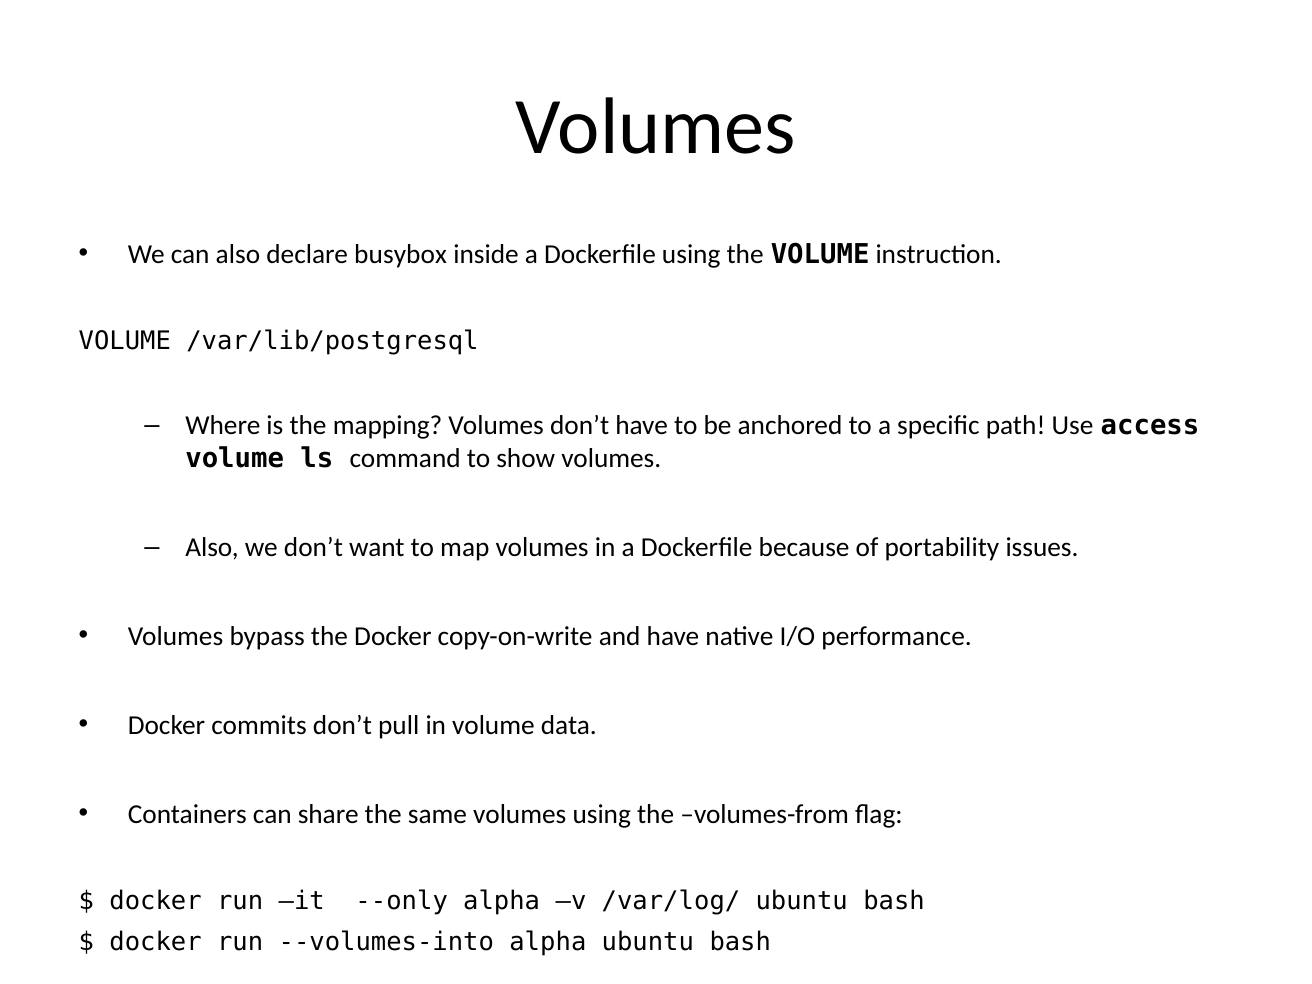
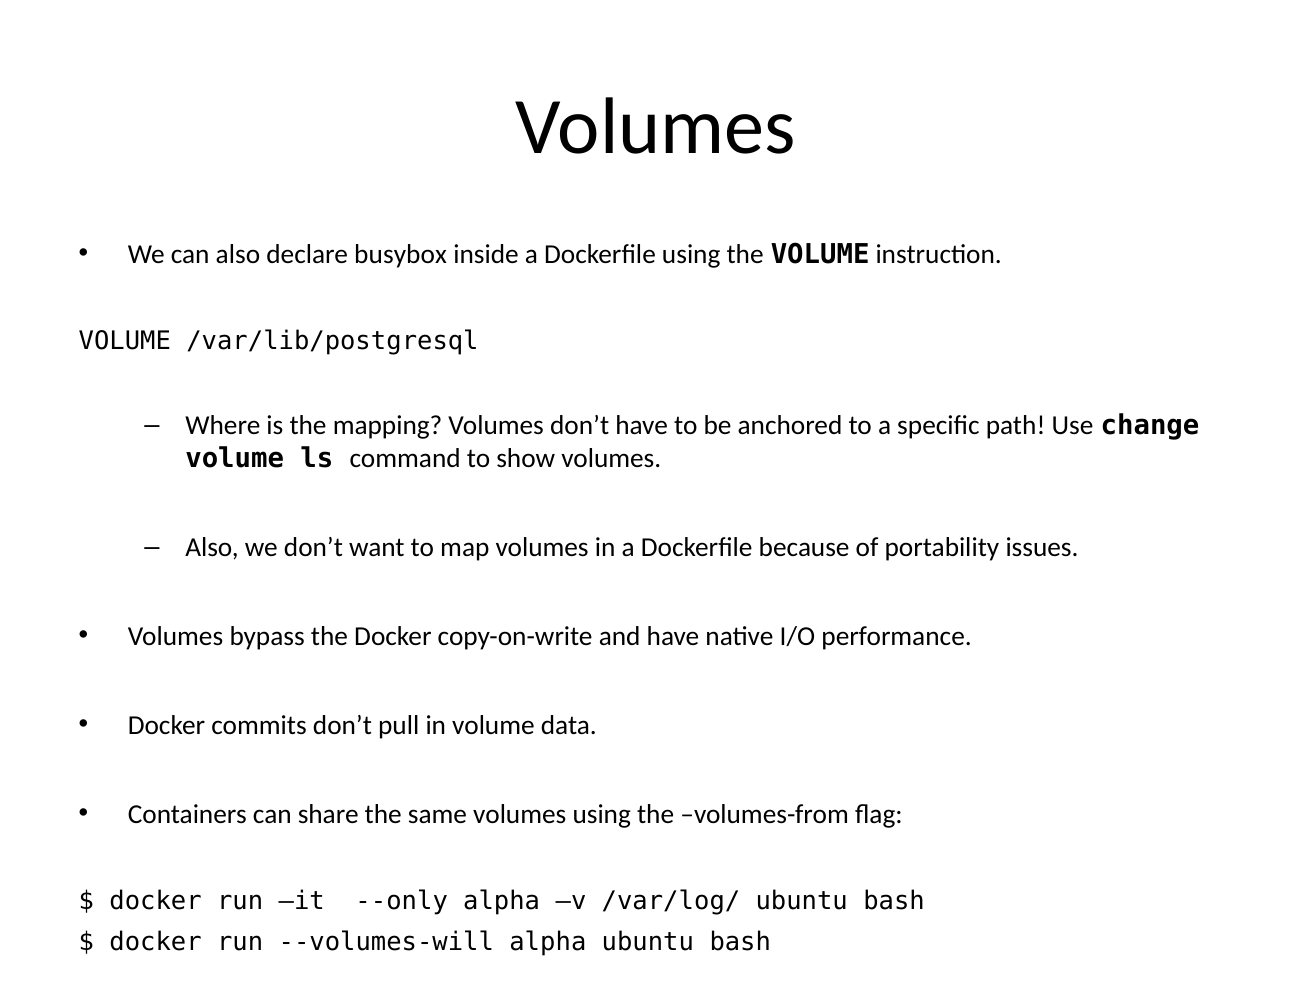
access: access -> change (1150, 426)
--volumes-into: --volumes-into -> --volumes-will (386, 942)
